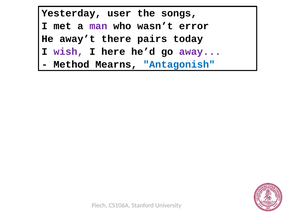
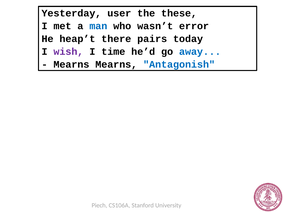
songs: songs -> these (179, 13)
man colour: purple -> blue (98, 26)
away’t: away’t -> heap’t (77, 39)
here: here -> time (113, 52)
away colour: purple -> blue (200, 52)
Method: Method -> Mearns (71, 65)
